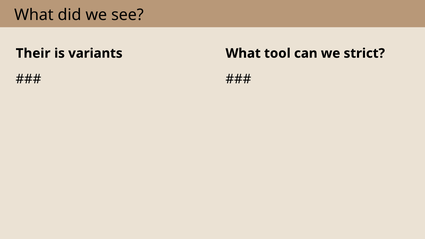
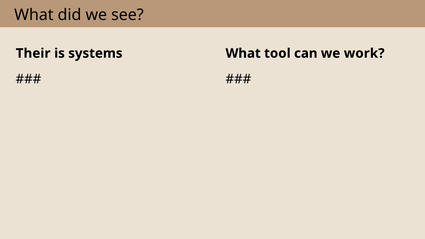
variants: variants -> systems (95, 53)
strict: strict -> work (364, 53)
